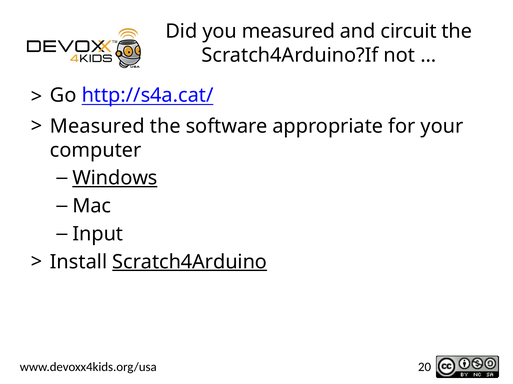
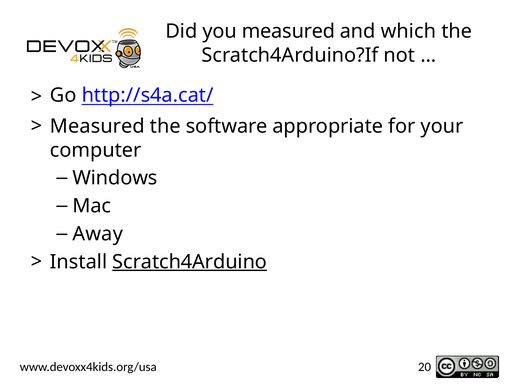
circuit: circuit -> which (408, 31)
Windows underline: present -> none (115, 178)
Input: Input -> Away (98, 234)
